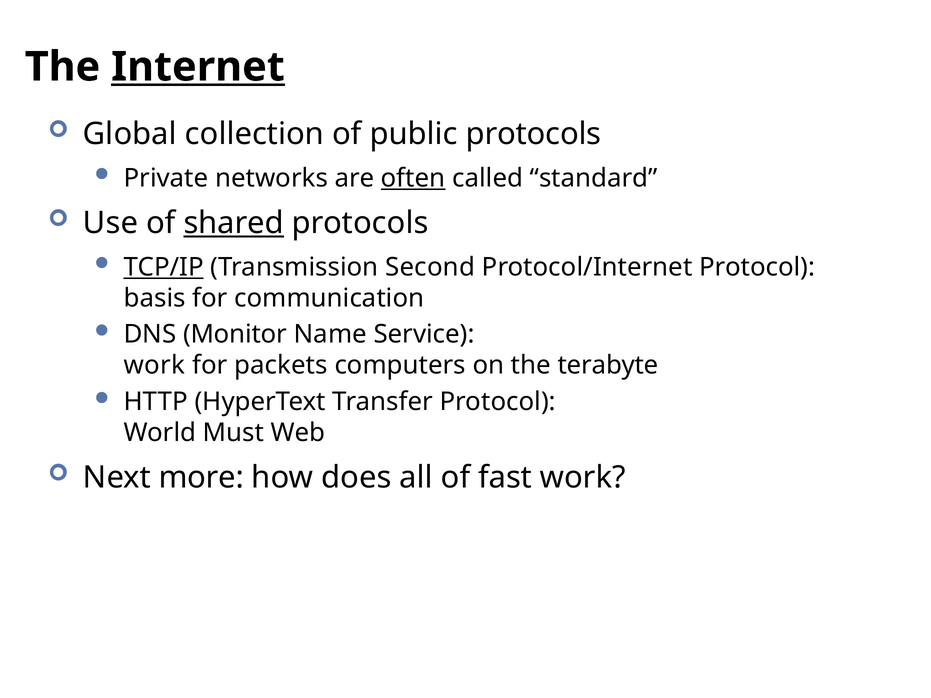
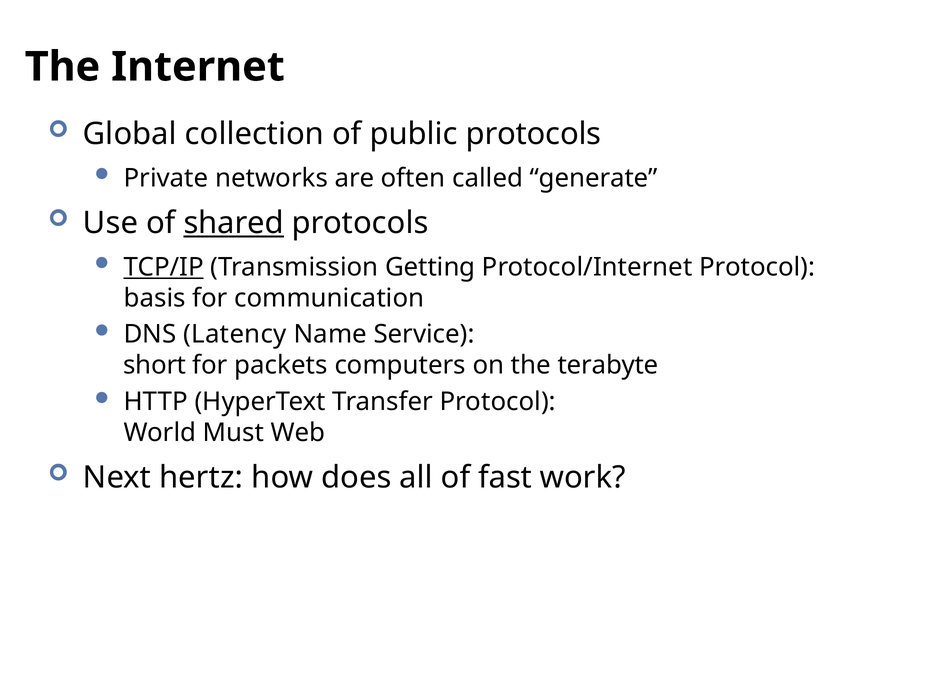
Internet underline: present -> none (198, 67)
often underline: present -> none (413, 178)
standard: standard -> generate (594, 178)
Second: Second -> Getting (430, 267)
Monitor: Monitor -> Latency (235, 335)
work: work -> short (155, 366)
more: more -> hertz (201, 478)
